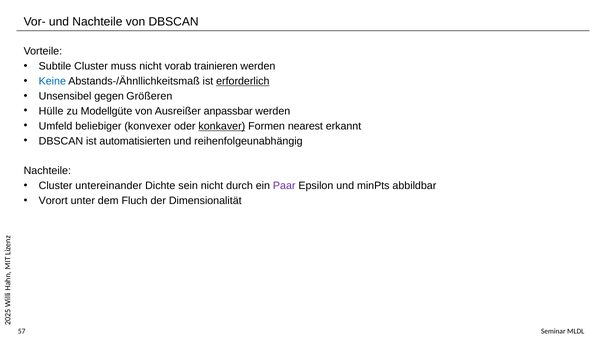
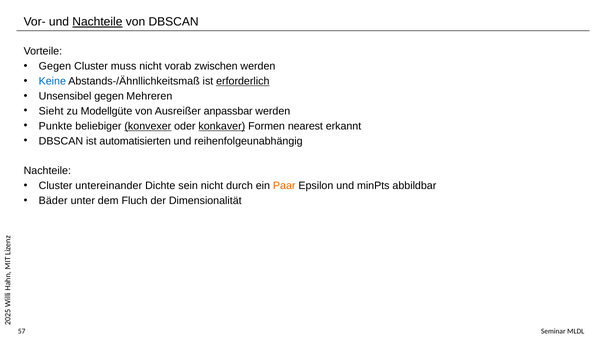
Nachteile underline: none -> present (97, 22)
Subtile: Subtile -> Gegen (55, 66)
trainieren: trainieren -> zwischen (216, 66)
Größeren: Größeren -> Mehreren (149, 96)
Hülle: Hülle -> Sieht (51, 111)
Umfeld: Umfeld -> Punkte (56, 126)
konvexer underline: none -> present (148, 126)
Paar colour: purple -> orange (284, 186)
Vorort: Vorort -> Bäder (53, 201)
